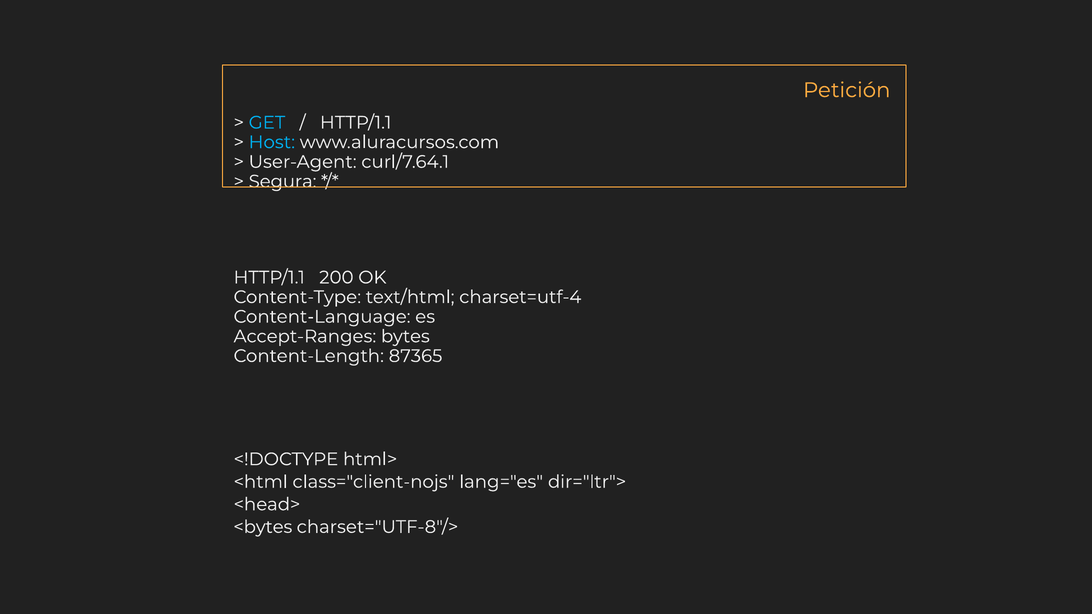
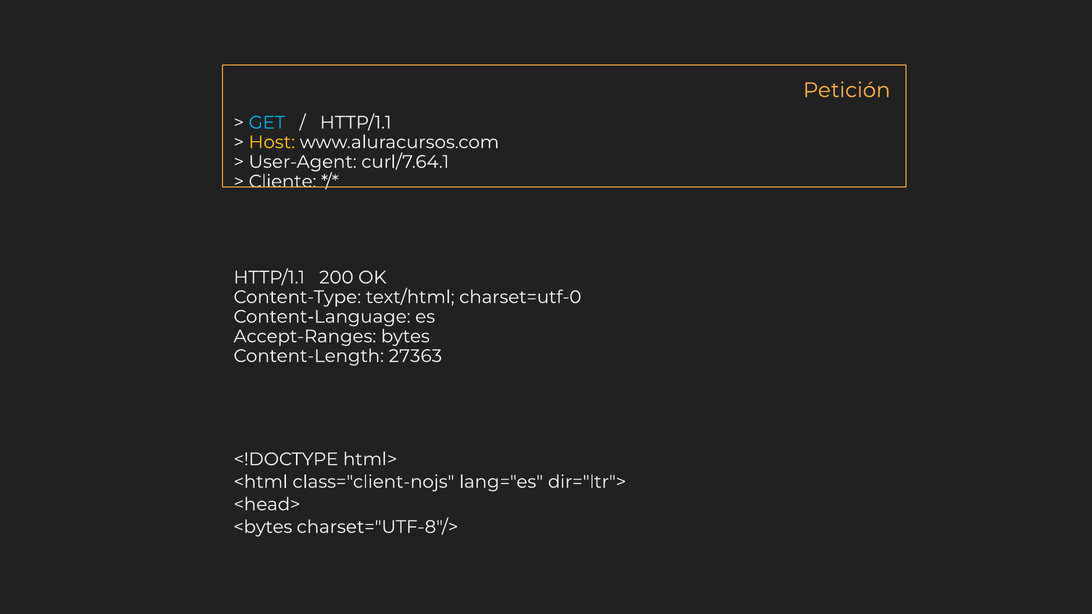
Host colour: light blue -> yellow (272, 142)
Segura: Segura -> Cliente (283, 182)
charset=utf-4: charset=utf-4 -> charset=utf-0 (520, 297)
87365: 87365 -> 27363 (415, 356)
